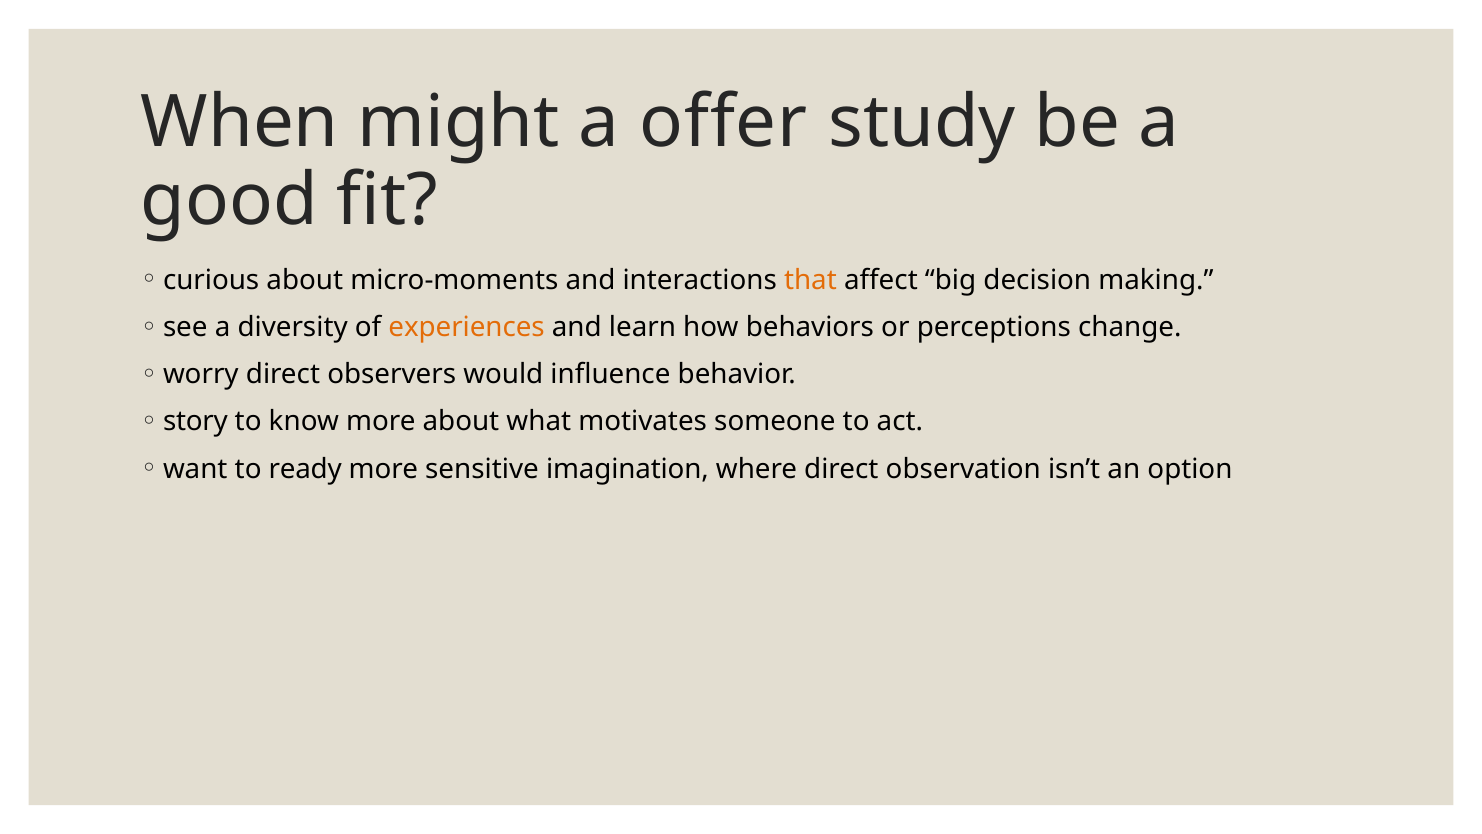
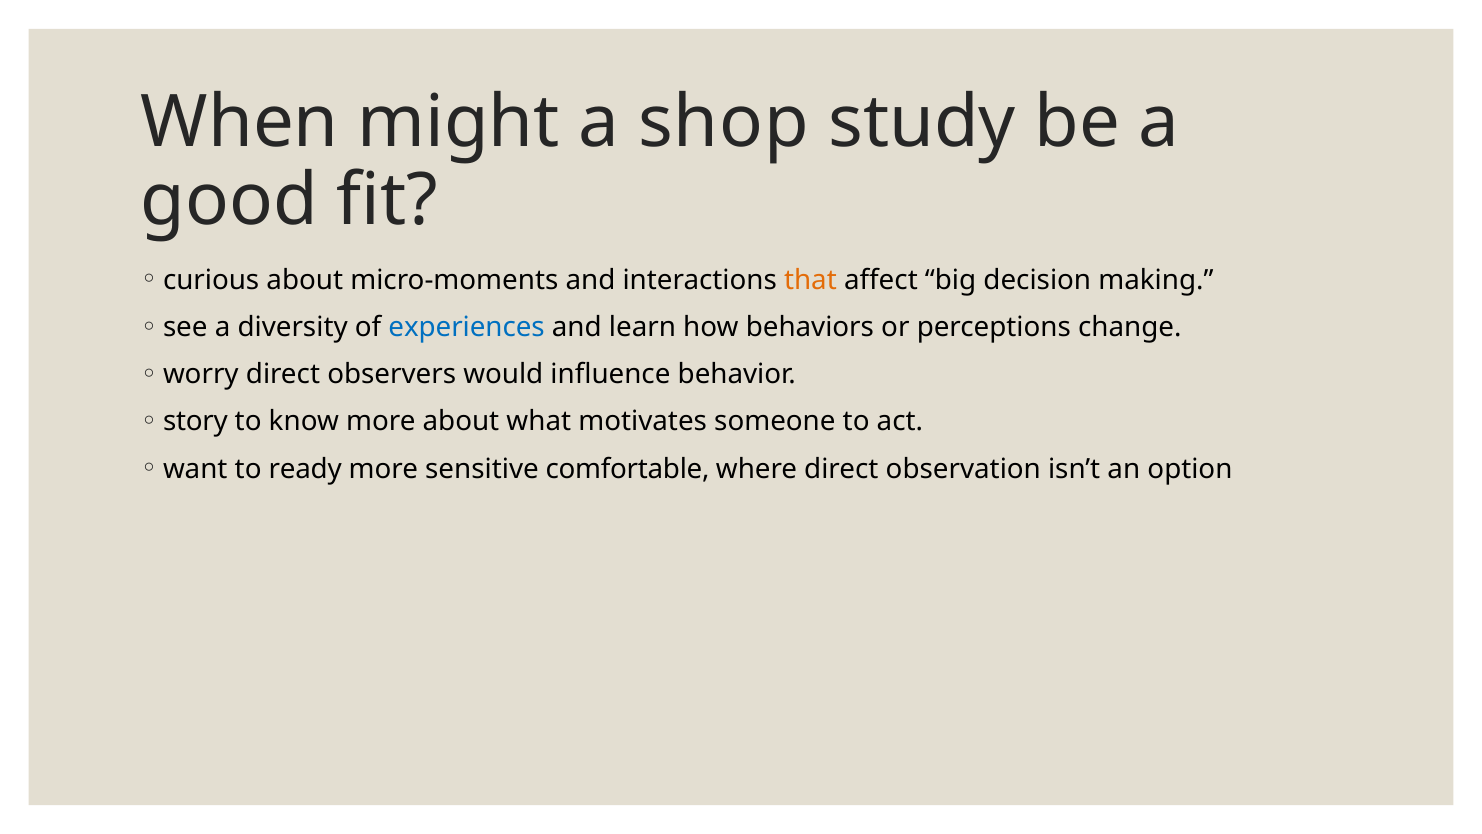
offer: offer -> shop (724, 122)
experiences colour: orange -> blue (467, 327)
imagination: imagination -> comfortable (628, 469)
